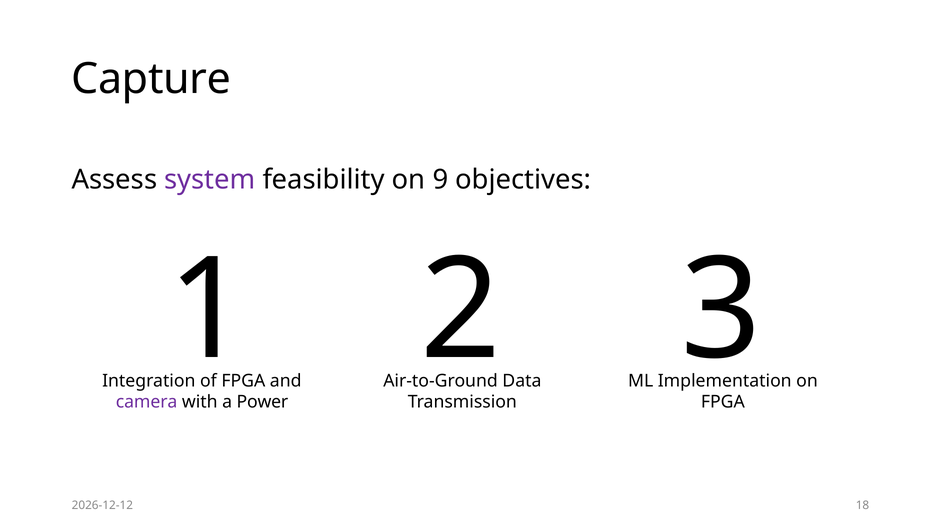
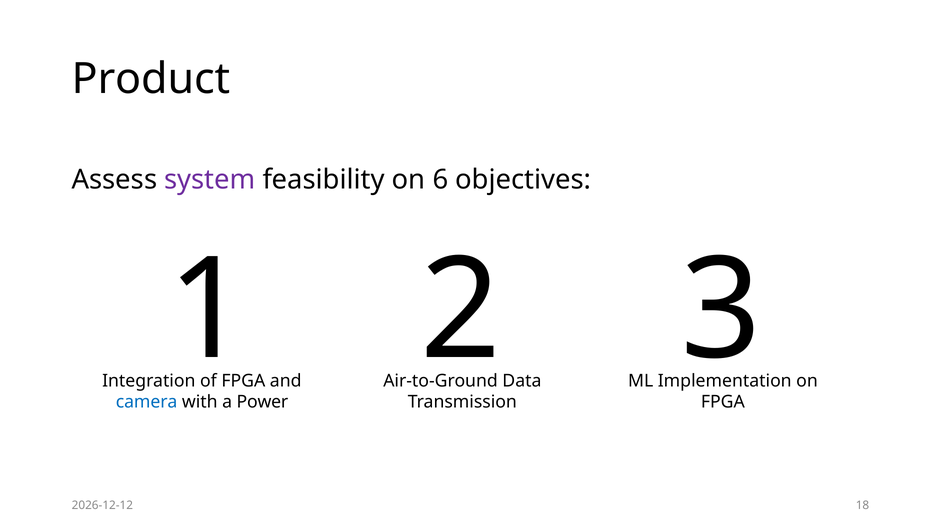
Capture: Capture -> Product (151, 79)
9: 9 -> 6 (440, 179)
camera colour: purple -> blue (147, 402)
